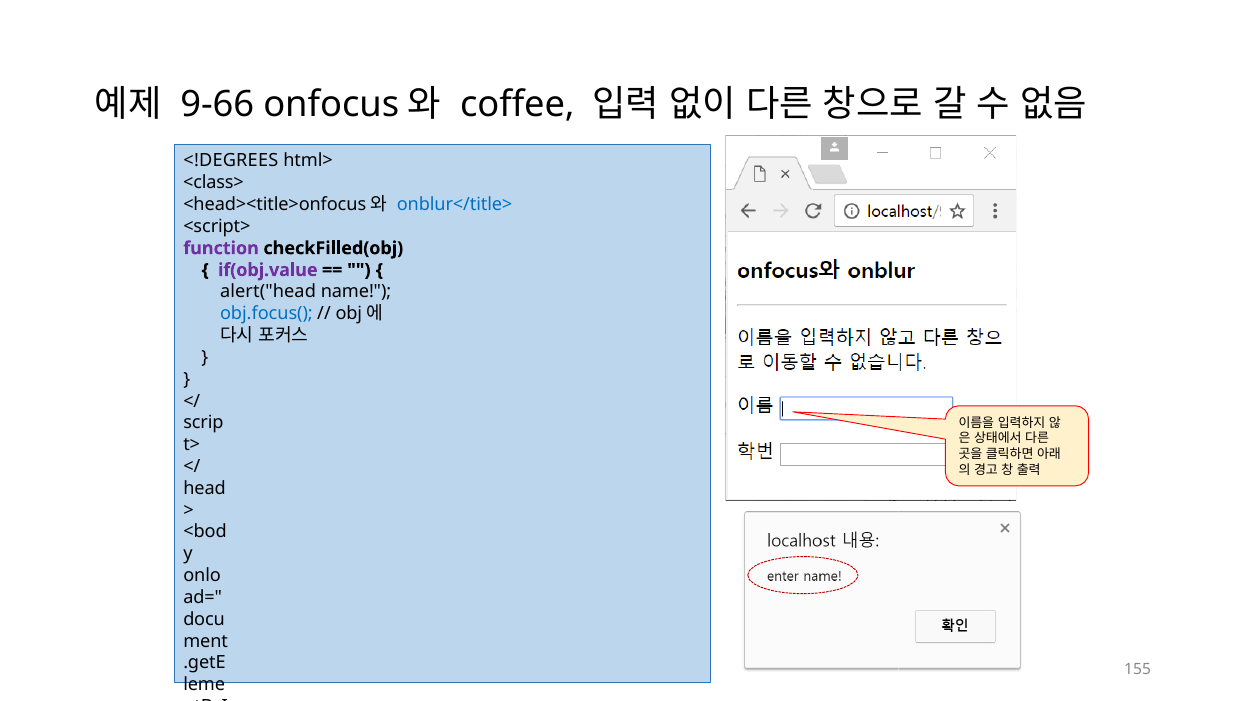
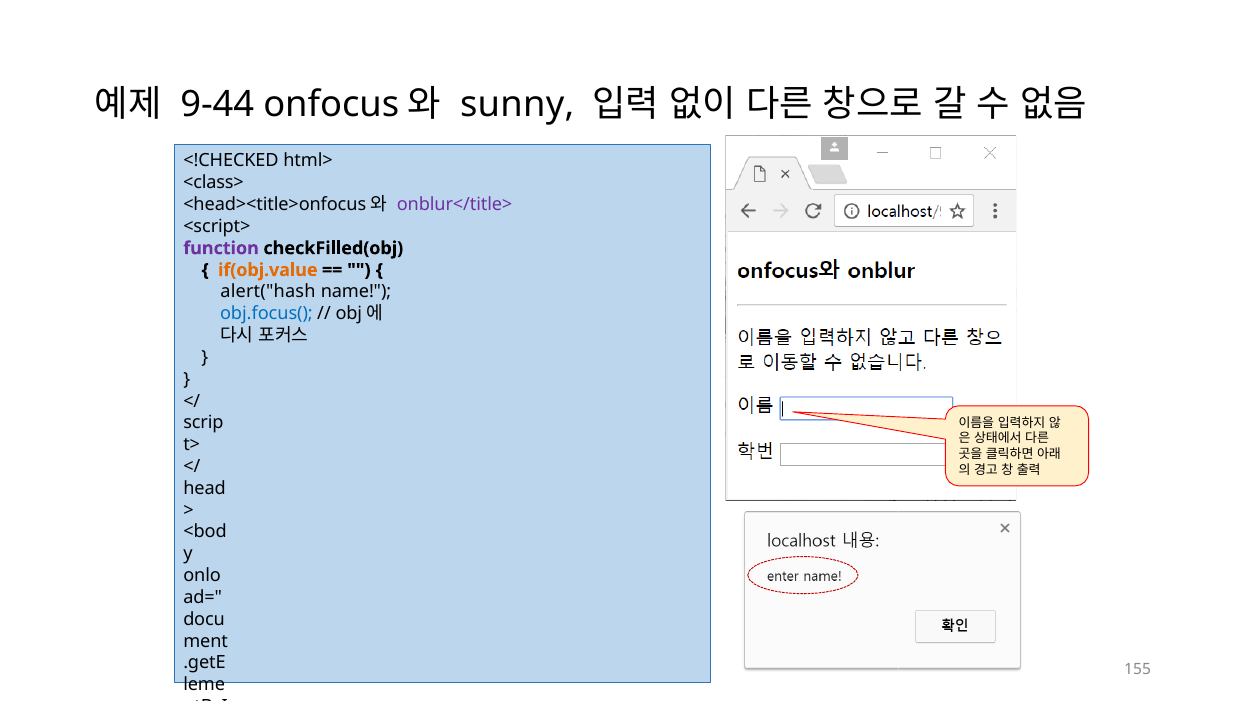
9-66: 9-66 -> 9-44 (217, 105)
coffee: coffee -> sunny (517, 105)
<!DEGREES: <!DEGREES -> <!CHECKED (231, 161)
onblur</title> colour: blue -> purple (455, 204)
if(obj.value colour: purple -> orange (268, 270)
alert("head: alert("head -> alert("hash (268, 292)
